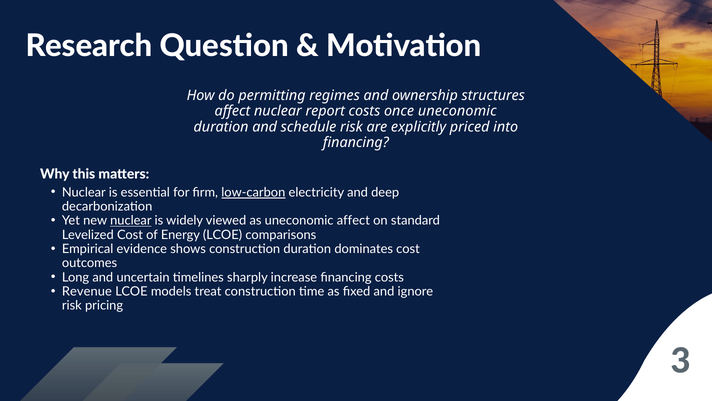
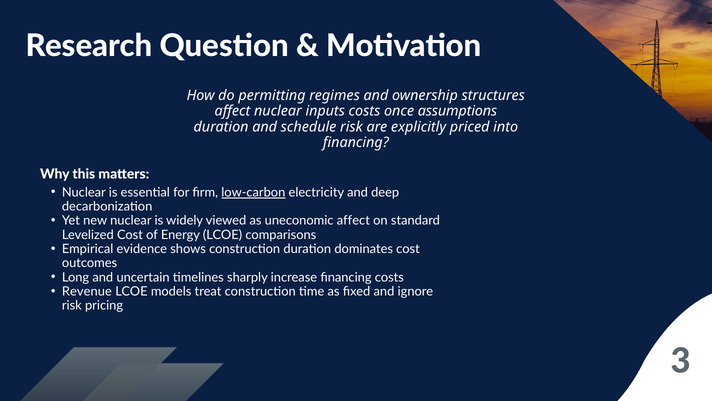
report: report -> inputs (325, 111)
once uneconomic: uneconomic -> assumptions (457, 111)
nuclear underline: present -> none (131, 220)
